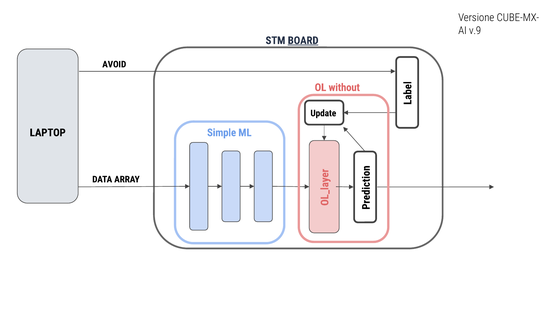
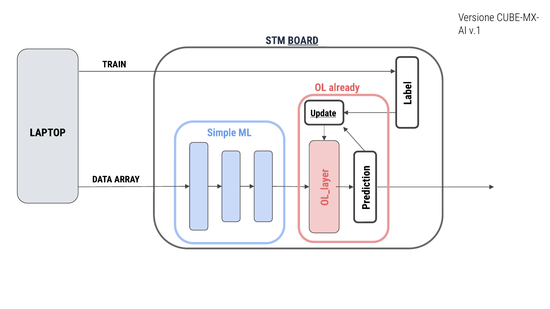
v.9: v.9 -> v.1 (475, 31)
AVOID: AVOID -> TRAIN (114, 64)
without: without -> already (344, 88)
Update underline: none -> present (323, 113)
